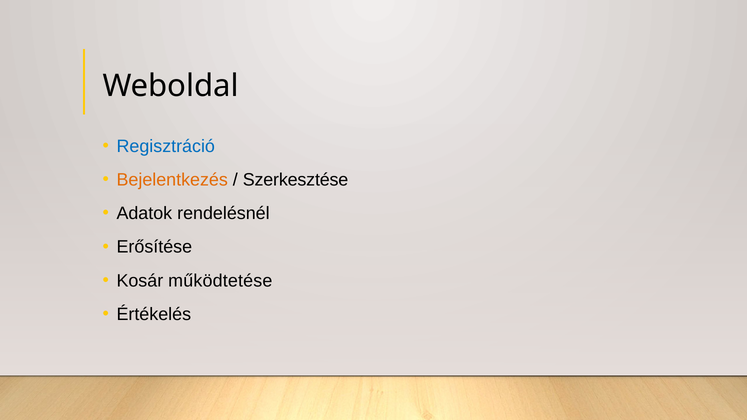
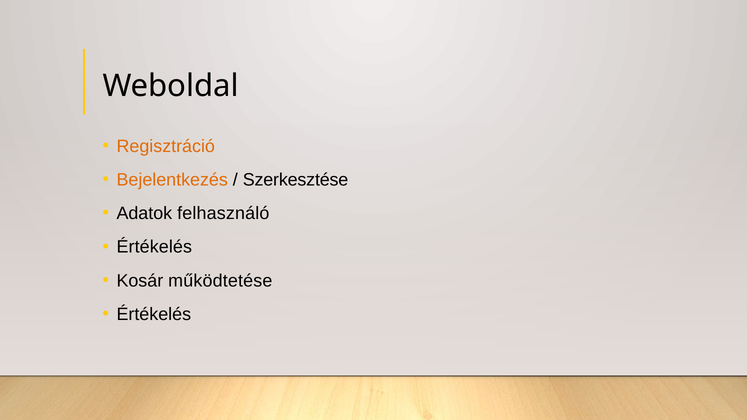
Regisztráció colour: blue -> orange (166, 146)
rendelésnél: rendelésnél -> felhasználó (223, 214)
Erősítése: Erősítése -> Értékelés (154, 247)
